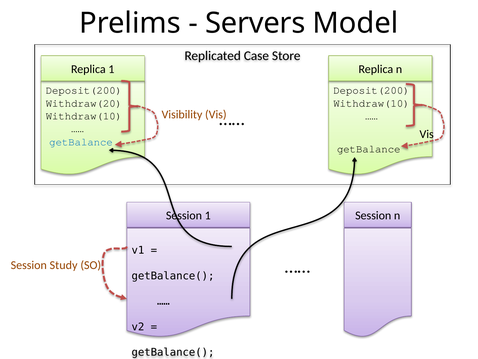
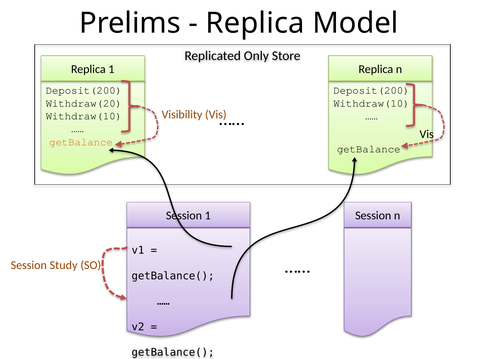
Servers: Servers -> Replica (255, 23)
Case: Case -> Only (256, 56)
getBalance colour: blue -> orange (81, 142)
